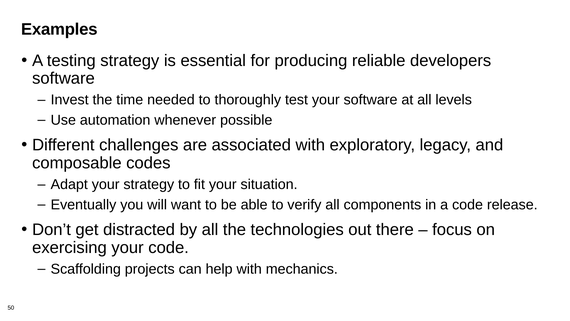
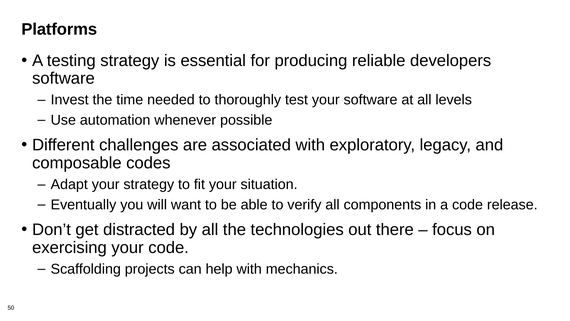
Examples: Examples -> Platforms (59, 29)
